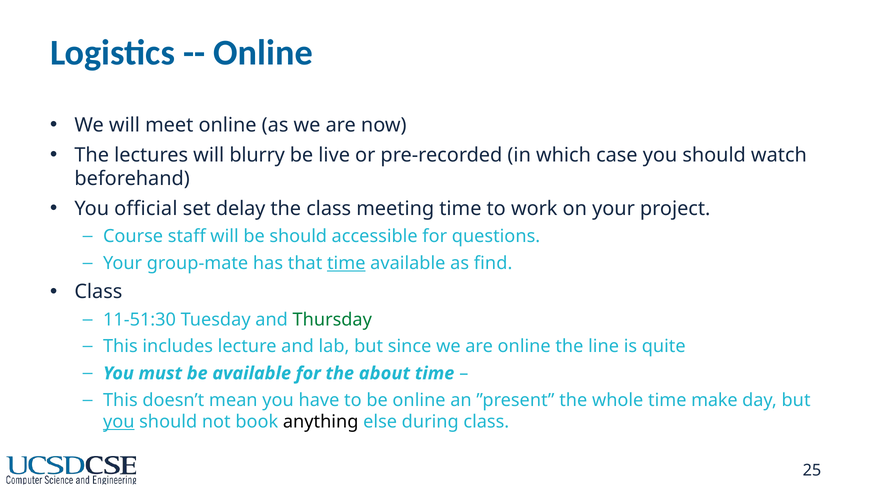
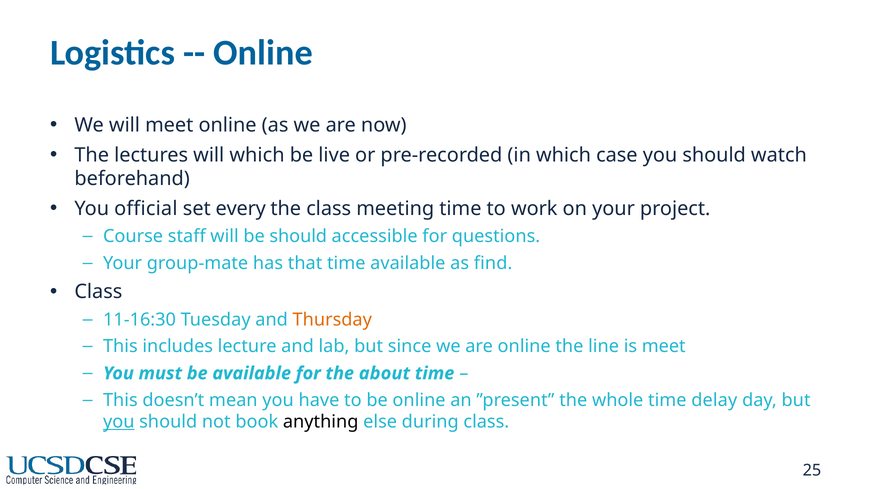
will blurry: blurry -> which (257, 155)
delay: delay -> every (241, 209)
time underline: present -> none (346, 263)
11-51:30: 11-51:30 -> 11-16:30 (140, 320)
Thursday colour: green -> orange (332, 320)
is quite: quite -> meet (664, 347)
make: make -> delay (714, 400)
